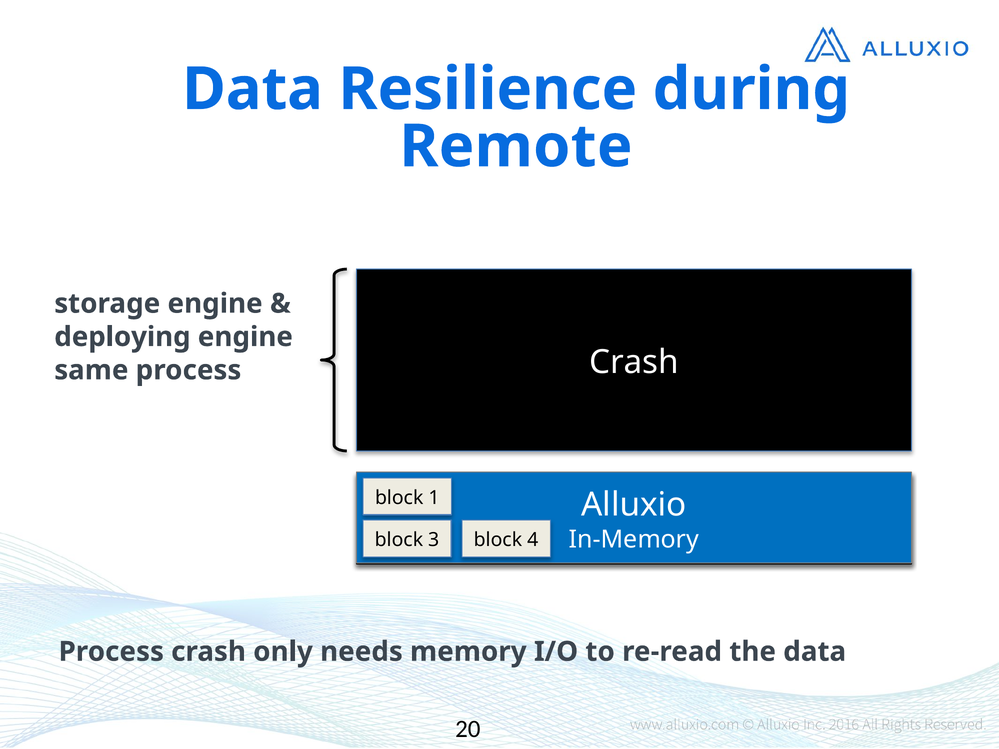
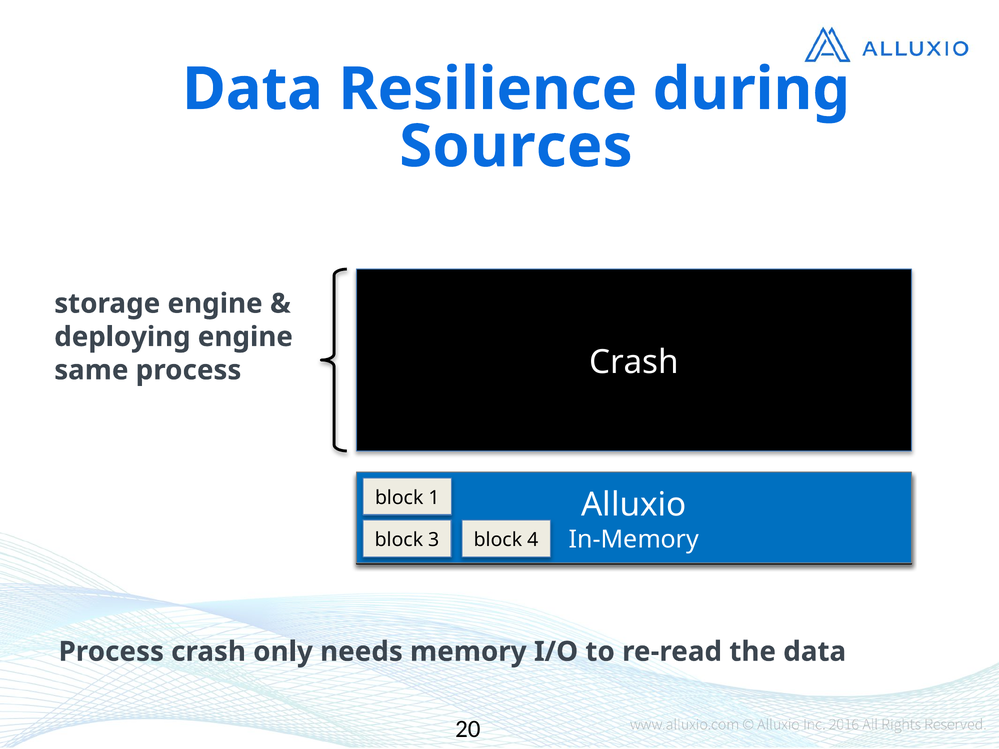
Remote: Remote -> Sources (516, 147)
